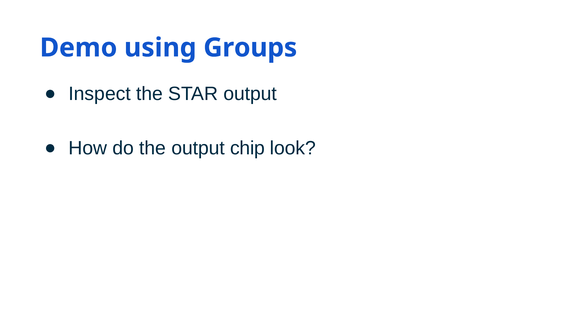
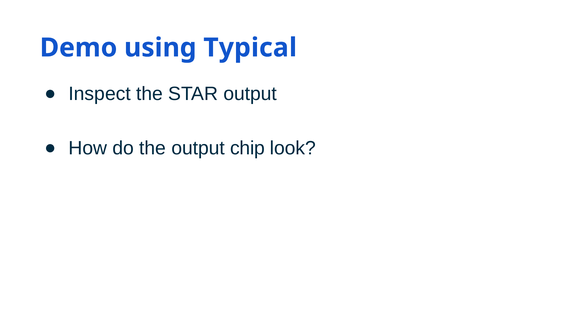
Groups: Groups -> Typical (250, 48)
